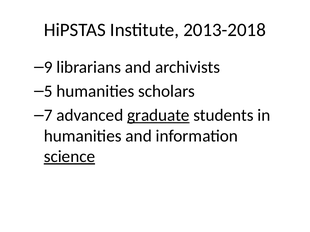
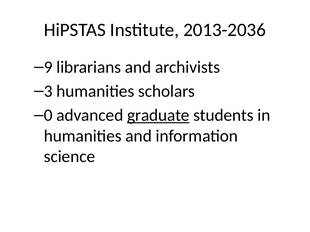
2013-2018: 2013-2018 -> 2013-2036 (225, 30)
5: 5 -> 3 (48, 91)
7: 7 -> 0 (48, 116)
science underline: present -> none (69, 157)
